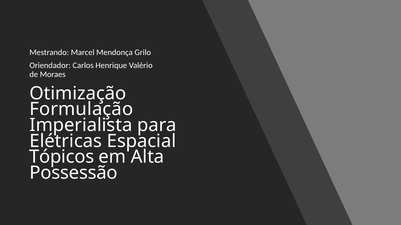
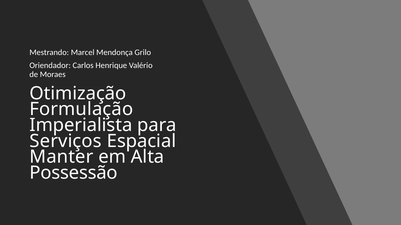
Elétricas: Elétricas -> Serviços (66, 141)
Tópicos: Tópicos -> Manter (62, 157)
